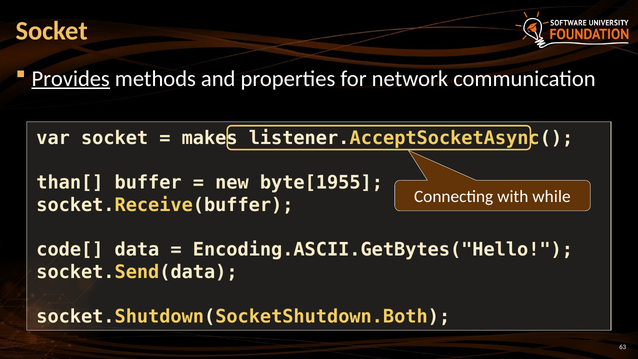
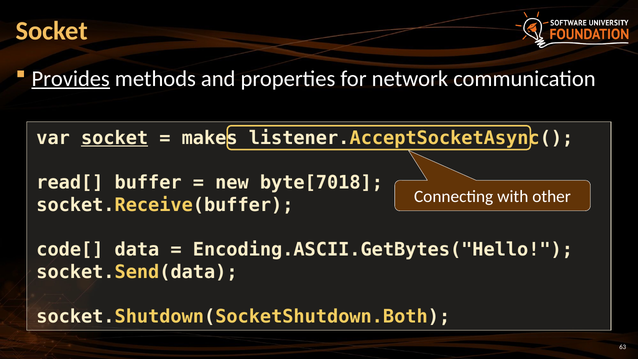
socket underline: none -> present (115, 138)
than[: than[ -> read[ (70, 183)
byte[1955: byte[1955 -> byte[7018 (321, 183)
while: while -> other (552, 196)
